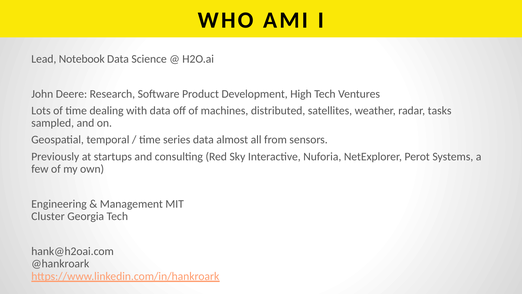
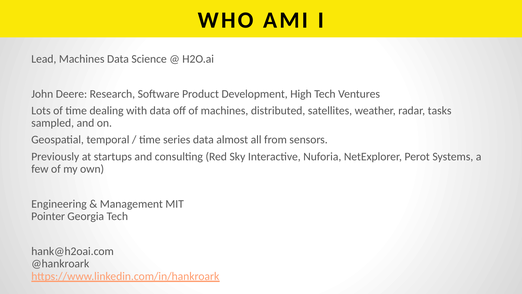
Lead Notebook: Notebook -> Machines (82, 59)
Cluster: Cluster -> Pointer (48, 216)
